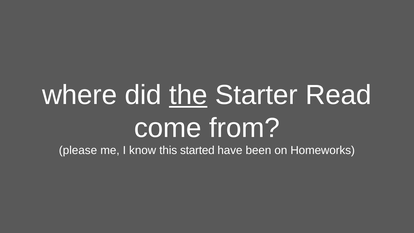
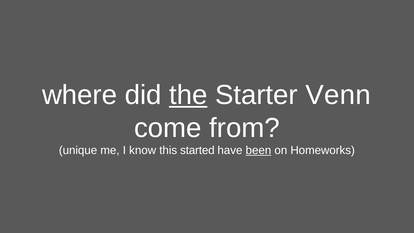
Read: Read -> Venn (338, 95)
please: please -> unique (78, 150)
been underline: none -> present (258, 150)
